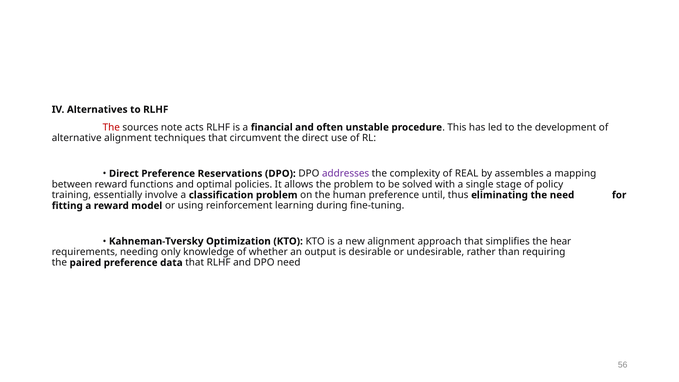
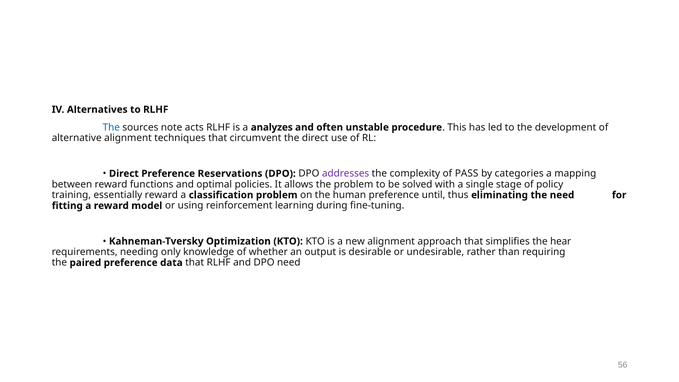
The colour: red -> blue (111, 127)
financial: financial -> analyzes (272, 127)
REAL: REAL -> PASS (467, 174)
assembles: assembles -> categories (519, 174)
essentially involve: involve -> reward (161, 195)
